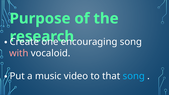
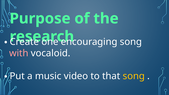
song colour: light blue -> yellow (134, 76)
